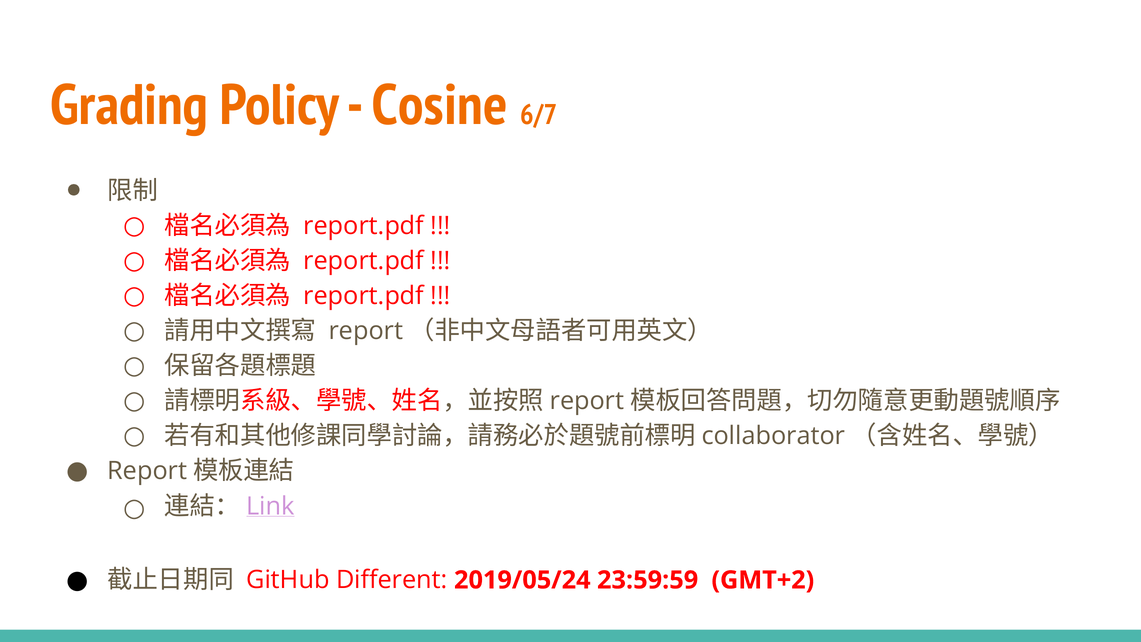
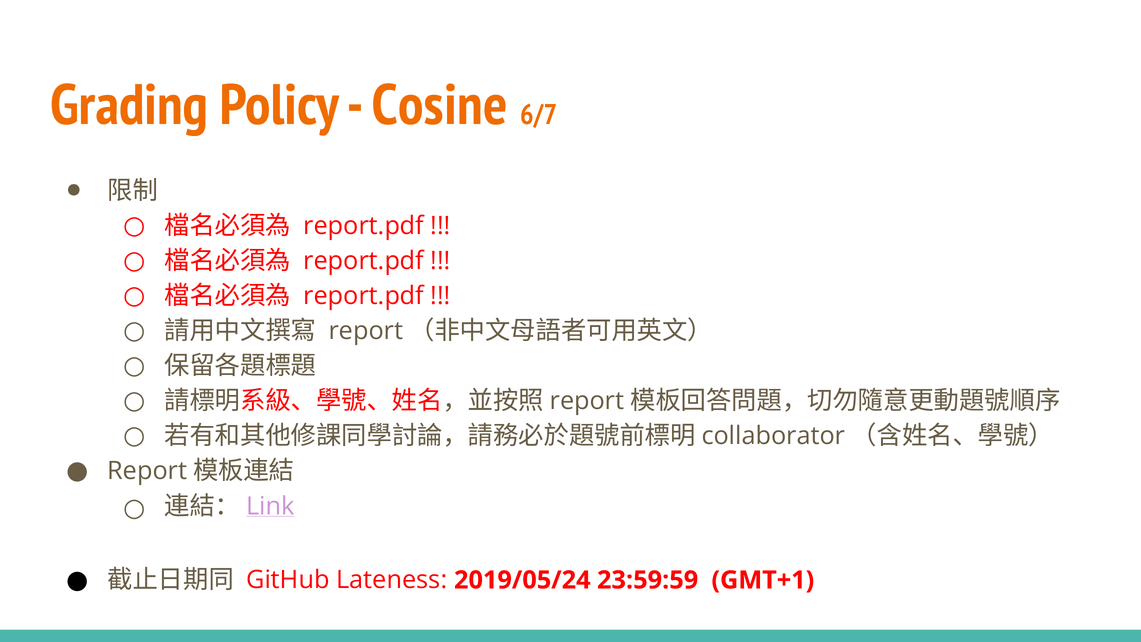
Different: Different -> Lateness (392, 580)
GMT+2: GMT+2 -> GMT+1 (763, 580)
